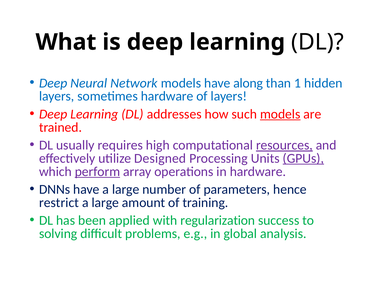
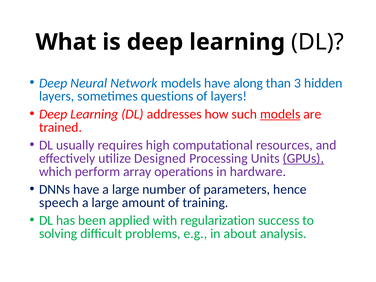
1: 1 -> 3 (298, 83)
sometimes hardware: hardware -> questions (167, 96)
resources underline: present -> none (284, 145)
perform underline: present -> none (97, 172)
restrict: restrict -> speech (59, 203)
global: global -> about (240, 234)
